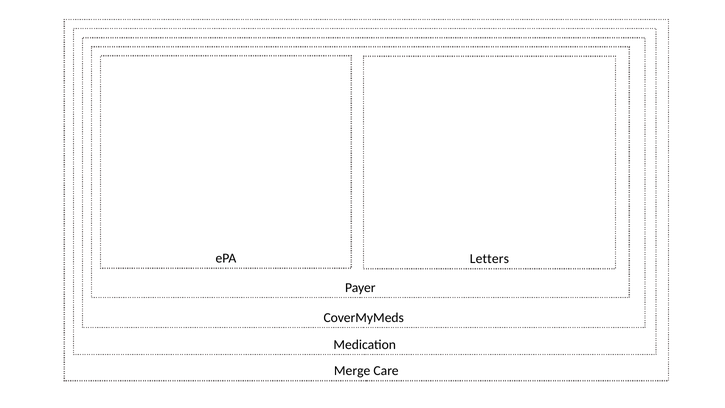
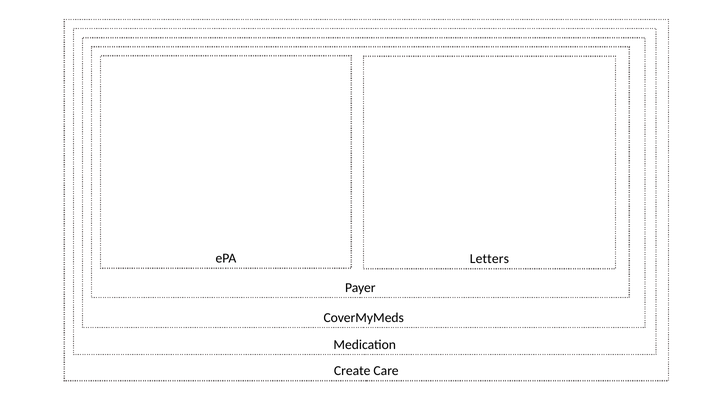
Merge: Merge -> Create (352, 371)
